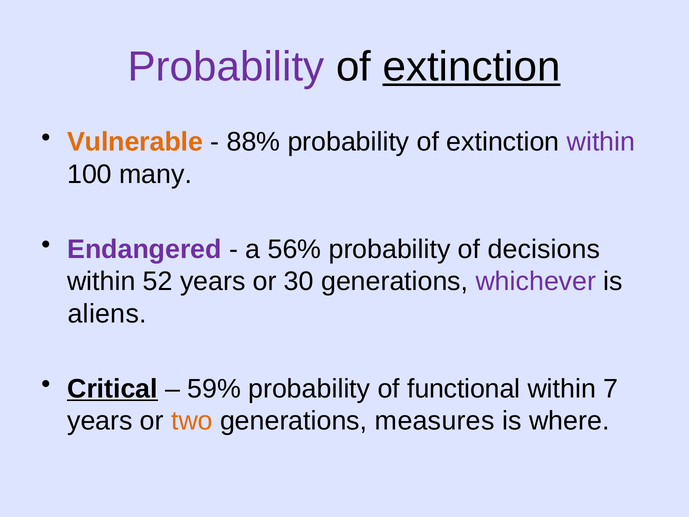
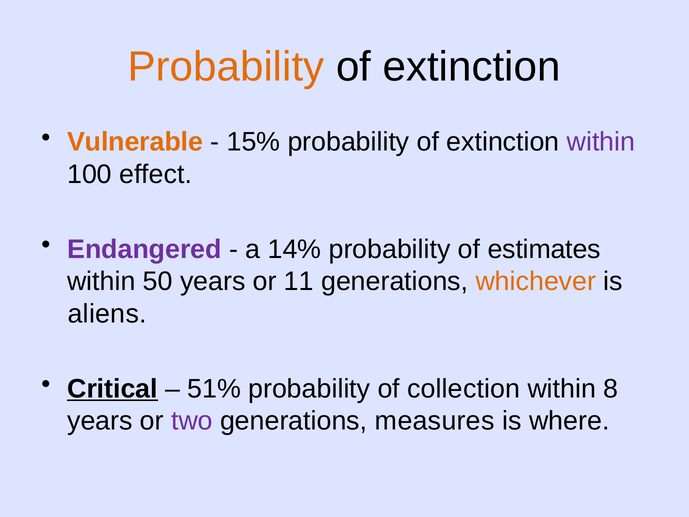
Probability colour: purple -> orange (226, 67)
extinction underline: present -> none (472, 67)
88%: 88% -> 15% (253, 142)
many: many -> effect (156, 174)
56%: 56% -> 14% (295, 249)
decisions: decisions -> estimates (544, 249)
52: 52 -> 50 (158, 281)
30: 30 -> 11 (299, 281)
whichever colour: purple -> orange (536, 281)
59%: 59% -> 51% (214, 389)
functional: functional -> collection (464, 389)
7: 7 -> 8 (611, 389)
two colour: orange -> purple (192, 421)
